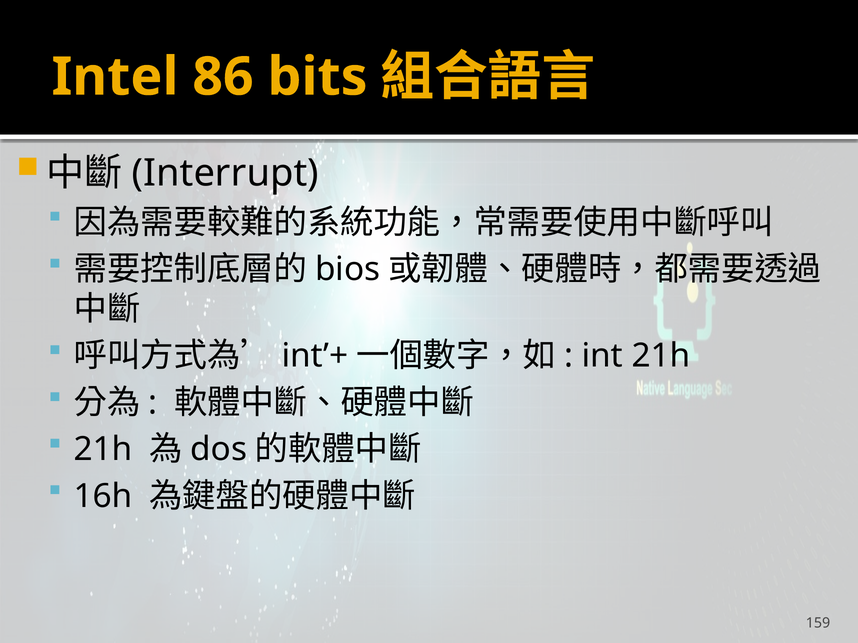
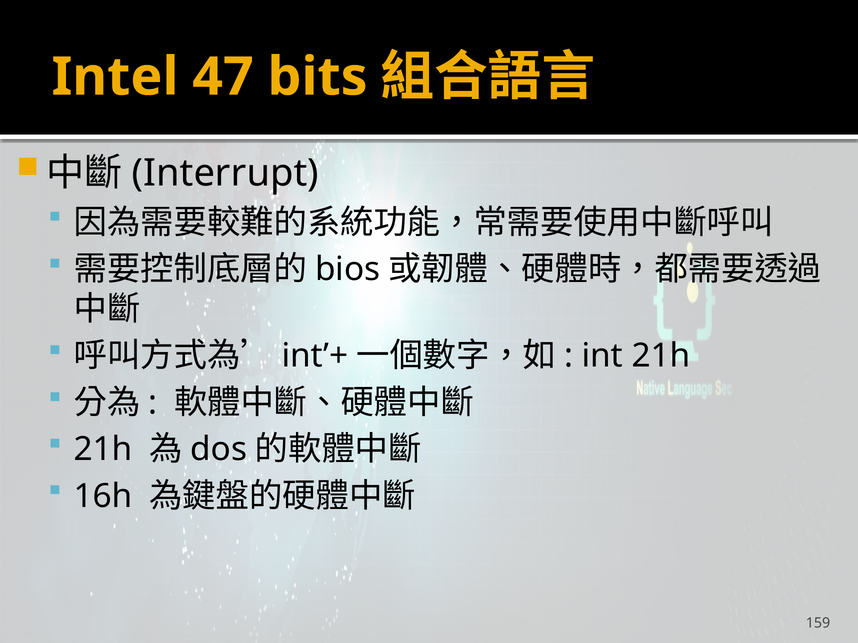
86: 86 -> 47 (223, 77)
